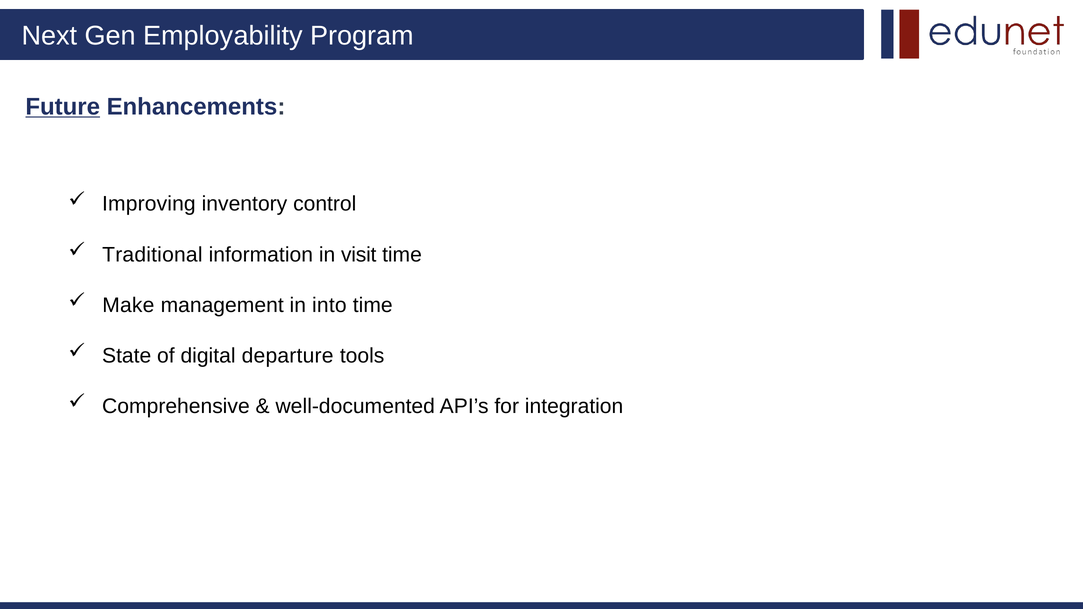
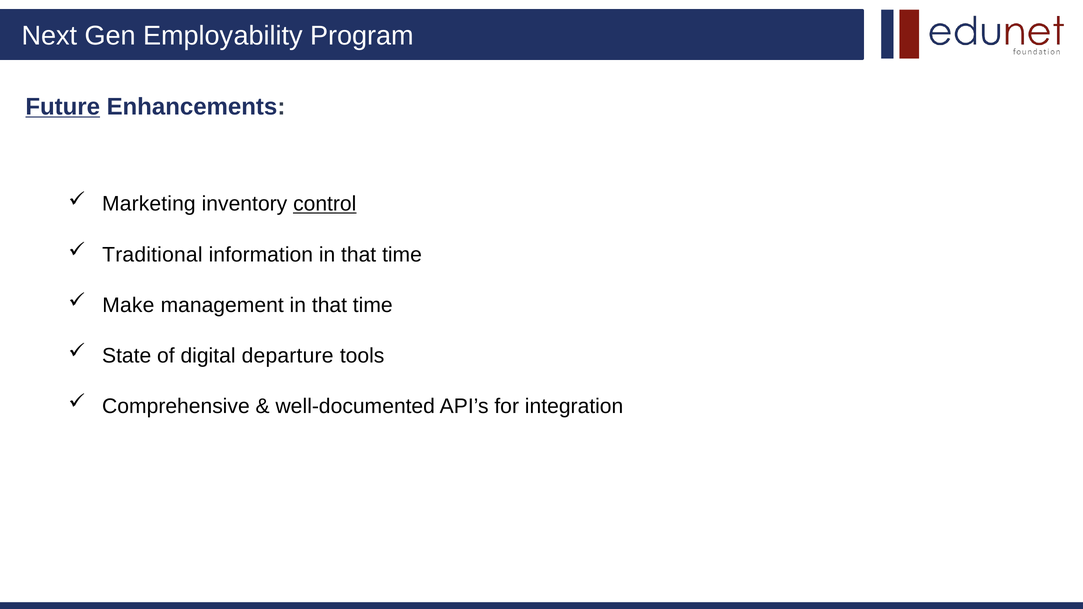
Improving: Improving -> Marketing (149, 204)
control underline: none -> present (325, 204)
information in visit: visit -> that (359, 255)
management in into: into -> that (329, 305)
